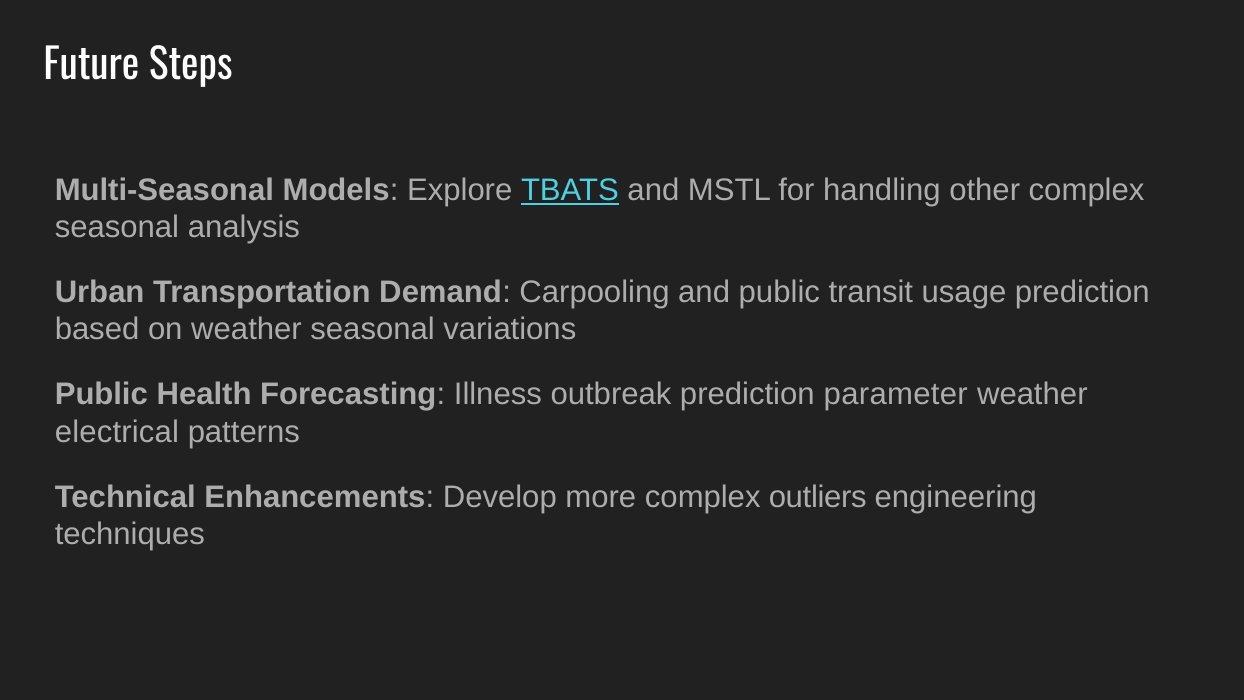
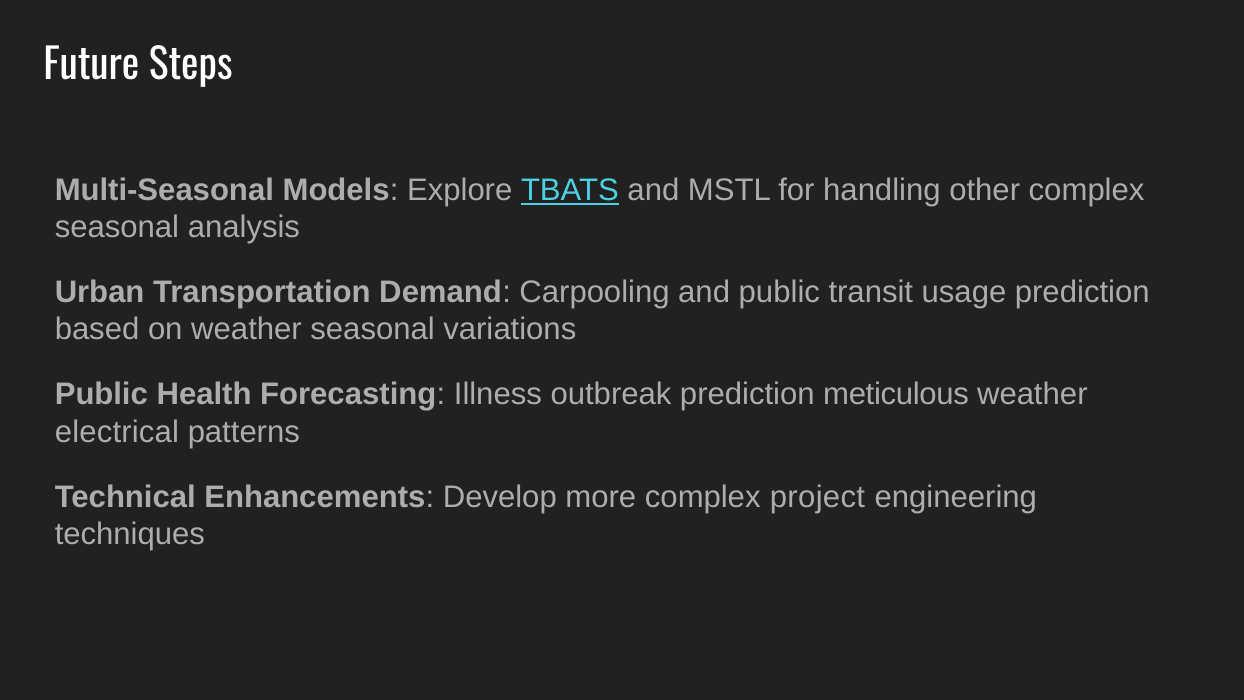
parameter: parameter -> meticulous (896, 395)
outliers: outliers -> project (817, 497)
